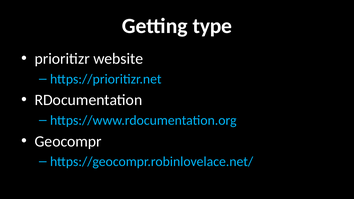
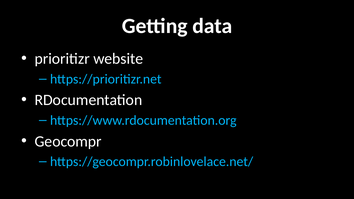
type: type -> data (212, 26)
